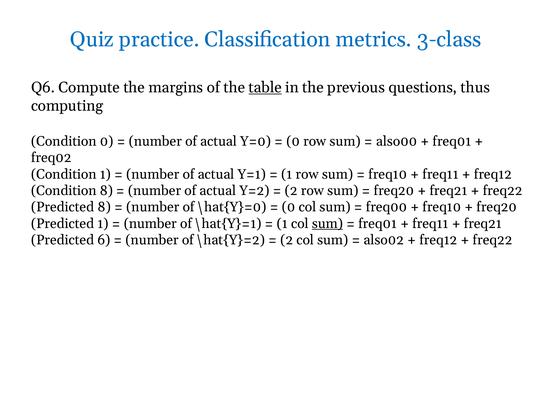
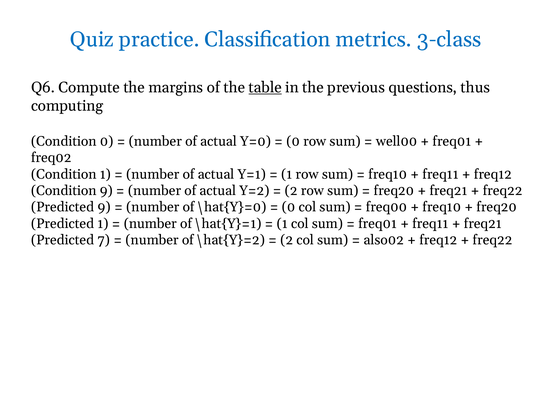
also00: also00 -> well00 (397, 141)
Condition 8: 8 -> 9 (106, 191)
Predicted 8: 8 -> 9 (104, 207)
sum underline: present -> none (327, 224)
6: 6 -> 7 (104, 240)
